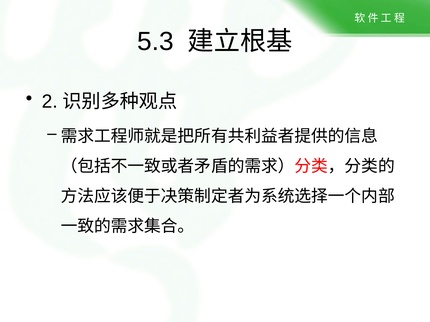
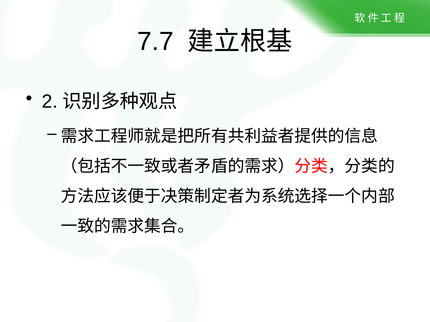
5.3: 5.3 -> 7.7 (156, 42)
